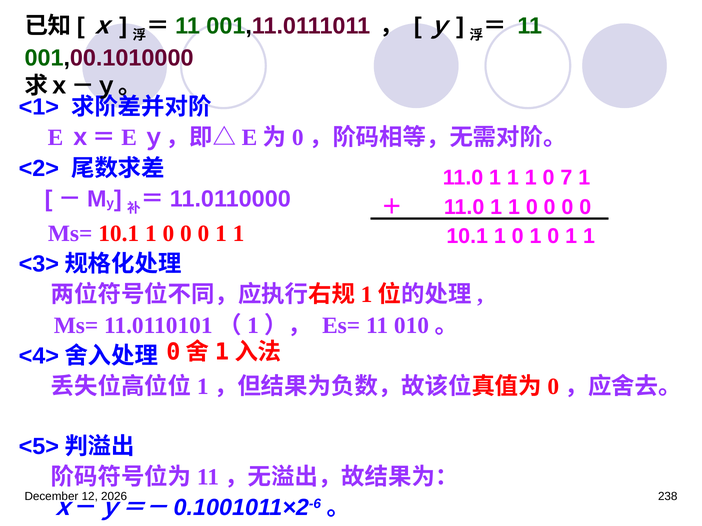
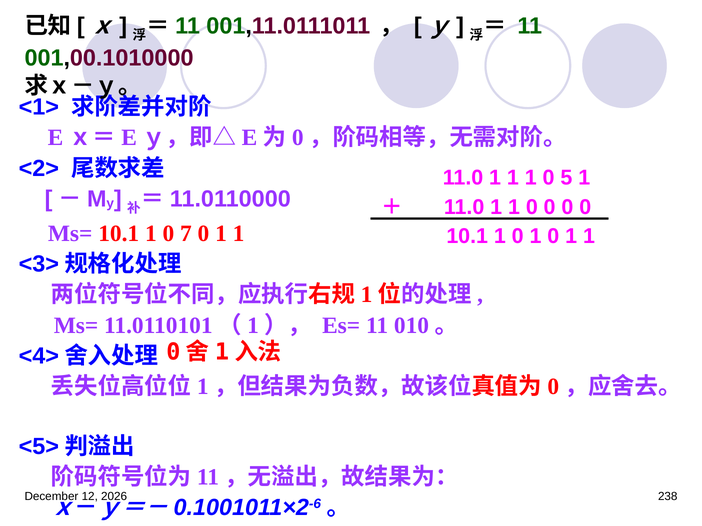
7: 7 -> 5 (566, 178)
10.1 1 0 0: 0 -> 7 (186, 234)
